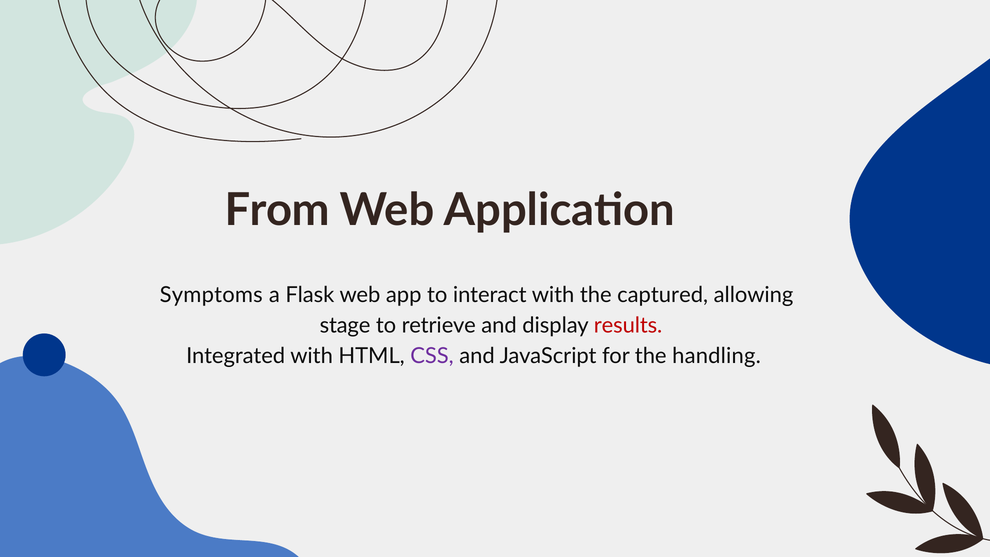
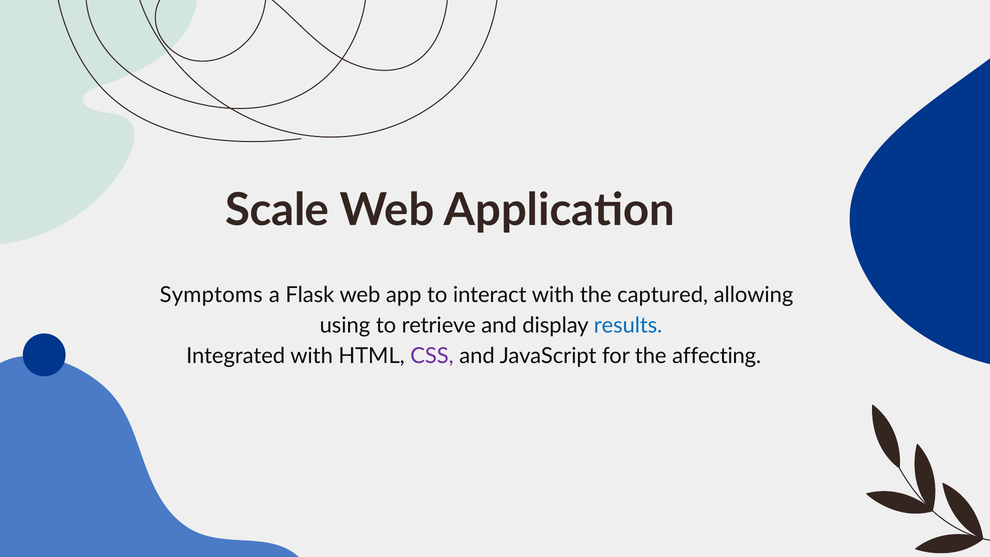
From: From -> Scale (277, 210)
stage: stage -> using (345, 325)
results colour: red -> blue (628, 325)
handling: handling -> affecting (717, 356)
